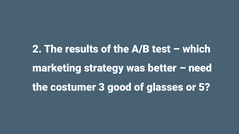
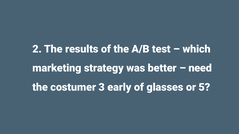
good: good -> early (119, 87)
